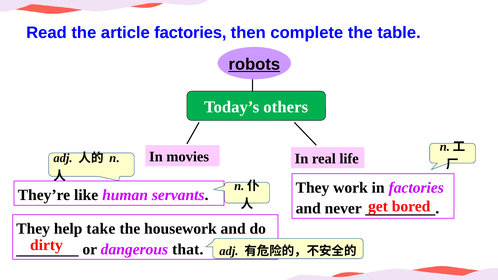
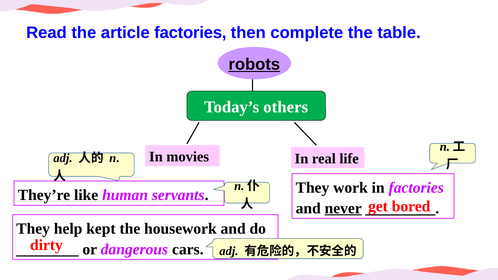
never underline: none -> present (343, 208)
take: take -> kept (101, 229)
that: that -> cars (188, 249)
